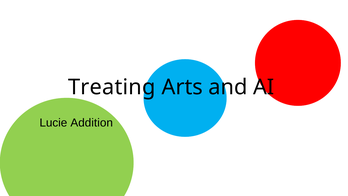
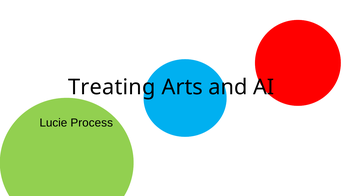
Addition: Addition -> Process (92, 123)
